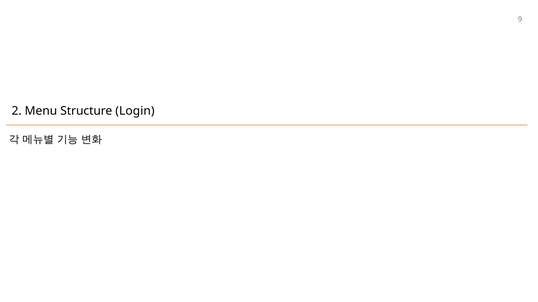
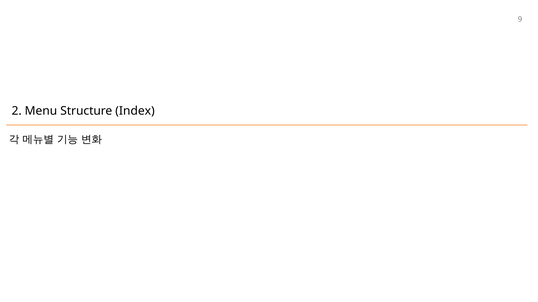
Login: Login -> Index (135, 111)
